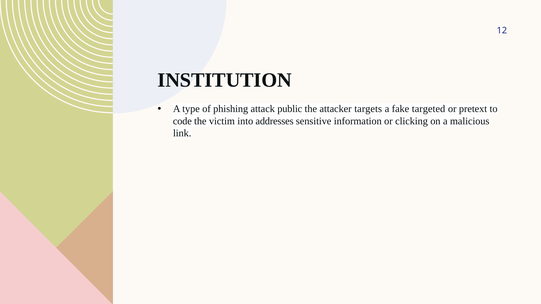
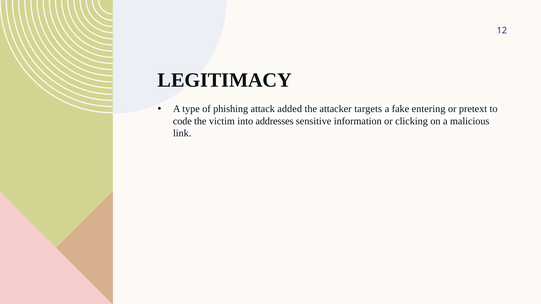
INSTITUTION: INSTITUTION -> LEGITIMACY (225, 80)
public: public -> added (290, 109)
targeted: targeted -> entering (429, 109)
